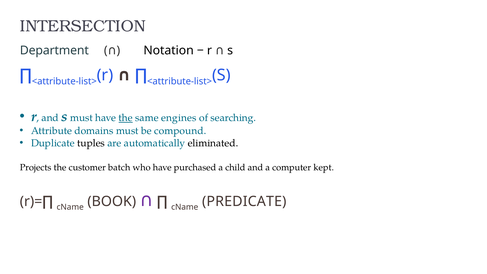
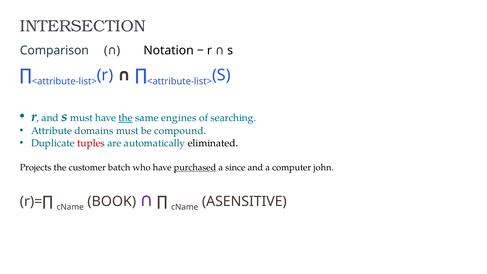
Department: Department -> Comparison (54, 50)
tuples colour: black -> red (91, 143)
purchased underline: none -> present (195, 168)
child: child -> since (235, 168)
kept: kept -> john (324, 168)
PREDICATE: PREDICATE -> ASENSITIVE (244, 201)
